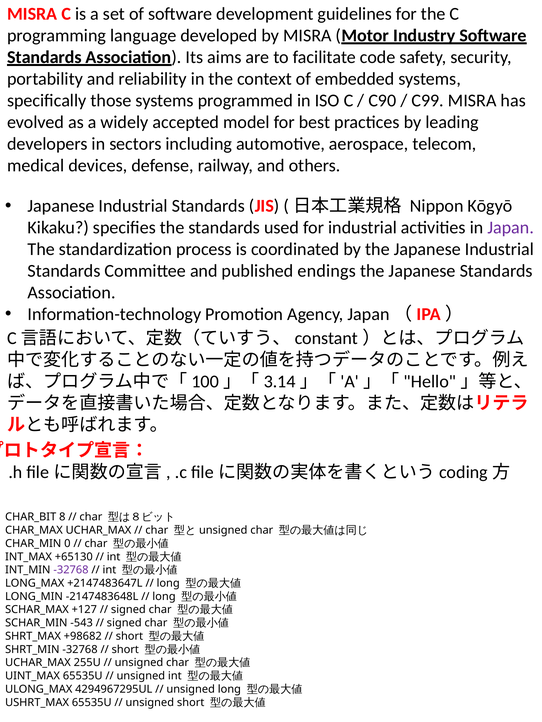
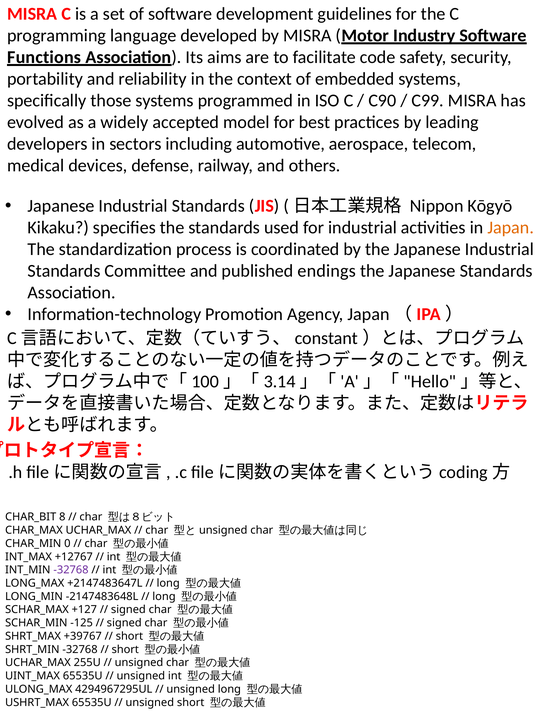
Standards: Standards -> Functions (44, 57)
Japan colour: purple -> orange (511, 228)
+65130: +65130 -> +12767 (74, 557)
-543: -543 -> -125 (82, 624)
+98682: +98682 -> +39767 (83, 637)
